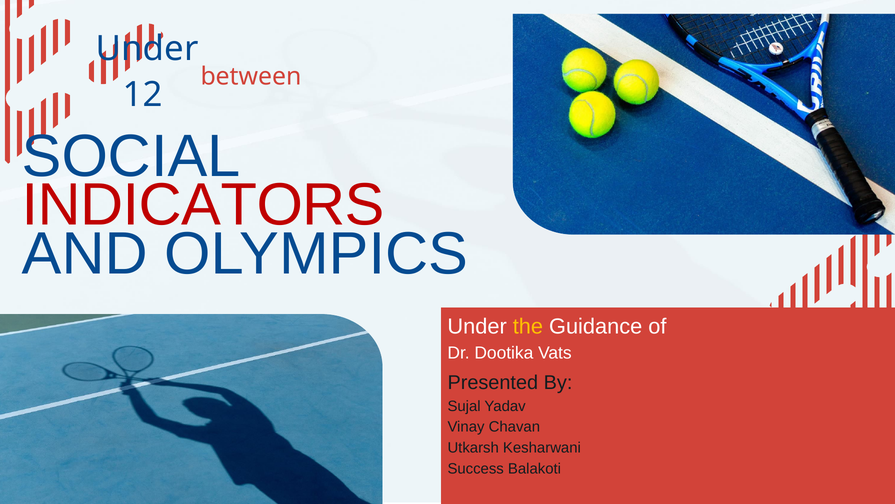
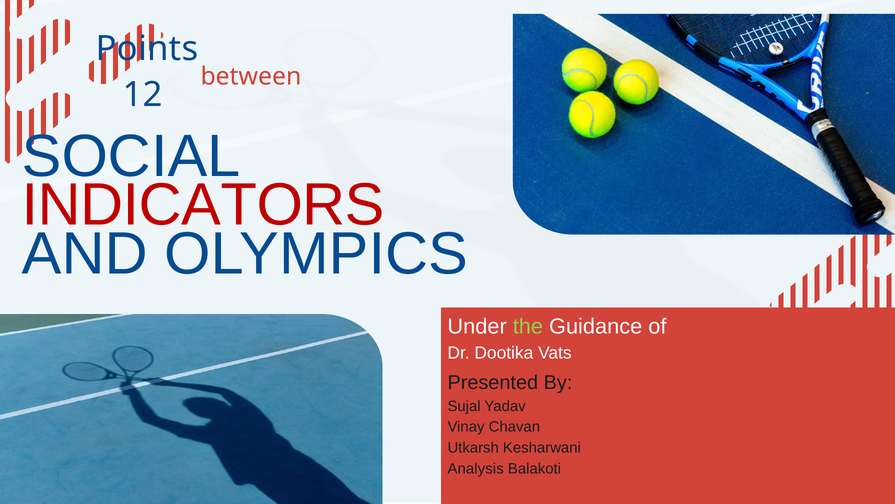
Under: Under -> Points (147, 49)
the colour: yellow -> light green (528, 326)
Success: Success -> Analysis (476, 468)
